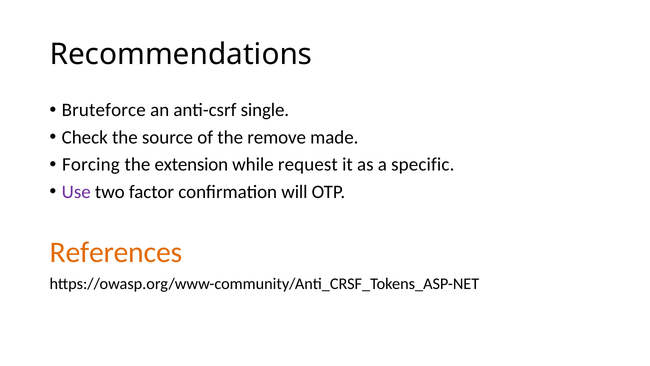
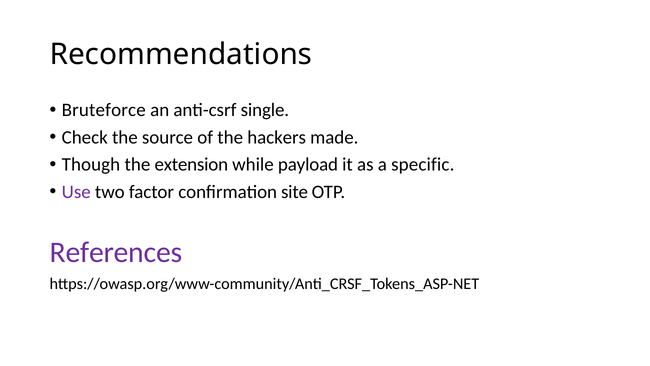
remove: remove -> hackers (277, 137)
Forcing: Forcing -> Though (91, 164)
request: request -> payload (308, 164)
will: will -> site (294, 192)
References colour: orange -> purple (116, 252)
